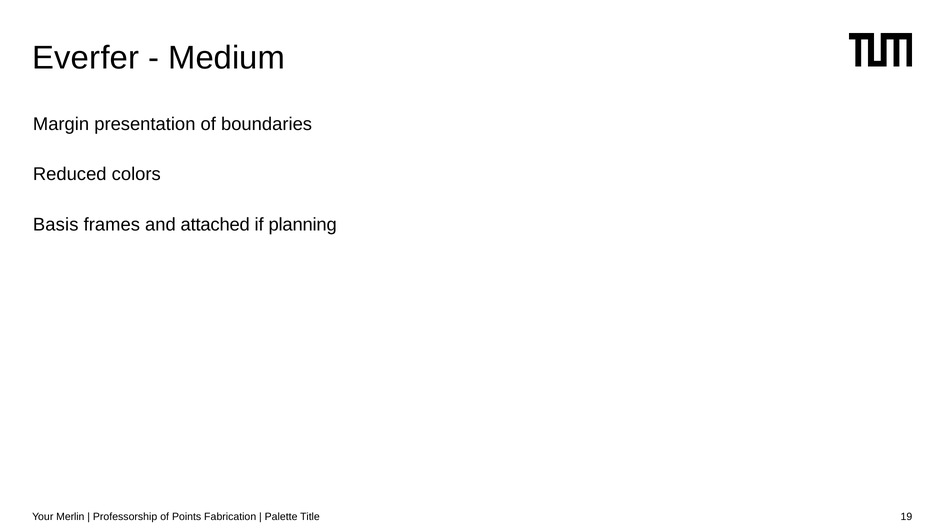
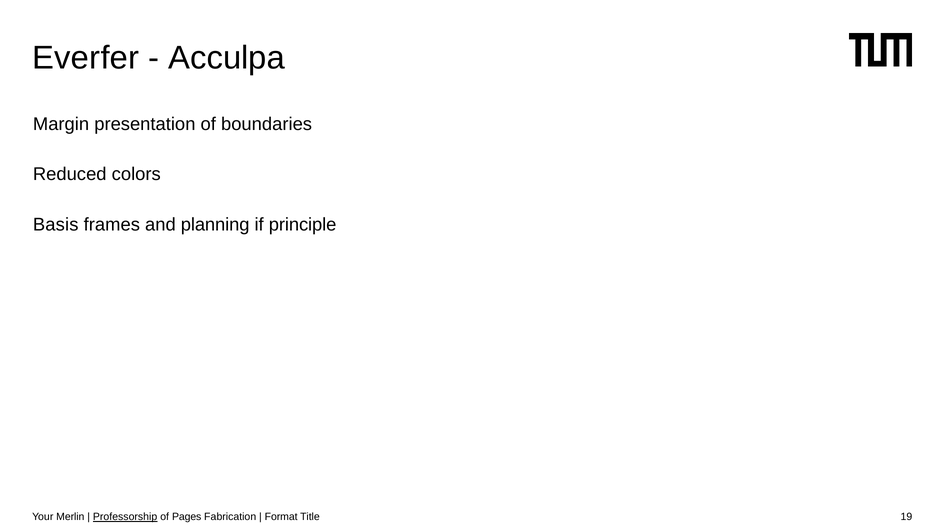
Medium: Medium -> Acculpa (227, 58)
attached: attached -> planning (215, 225)
planning: planning -> principle (303, 225)
Professorship underline: none -> present (125, 517)
Points: Points -> Pages (187, 517)
Palette: Palette -> Format (281, 517)
